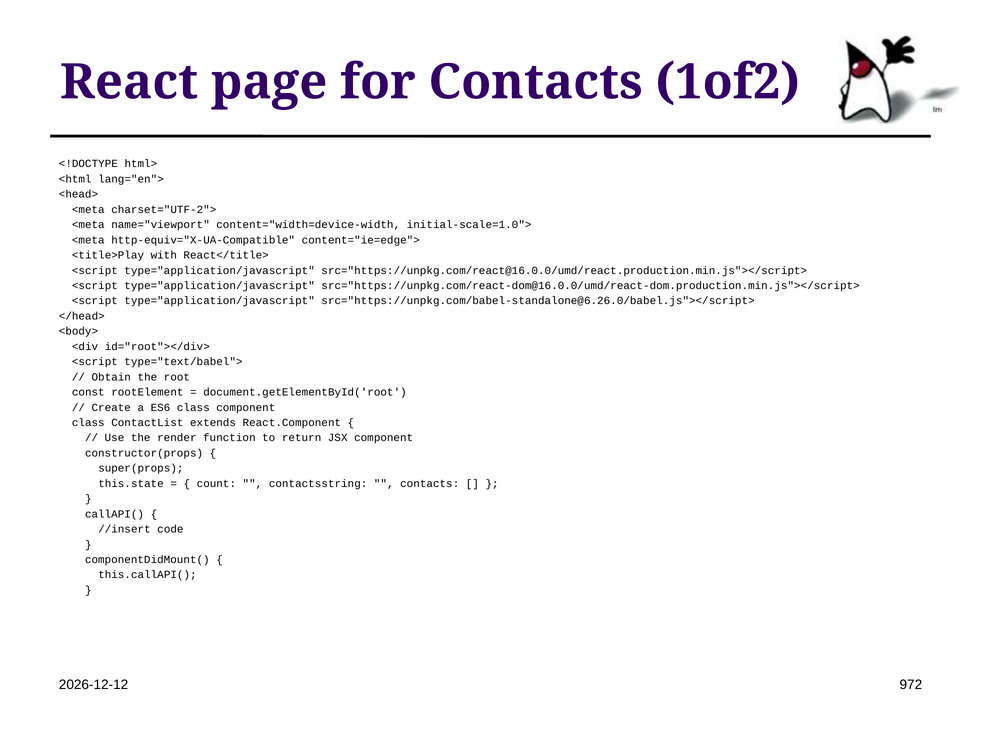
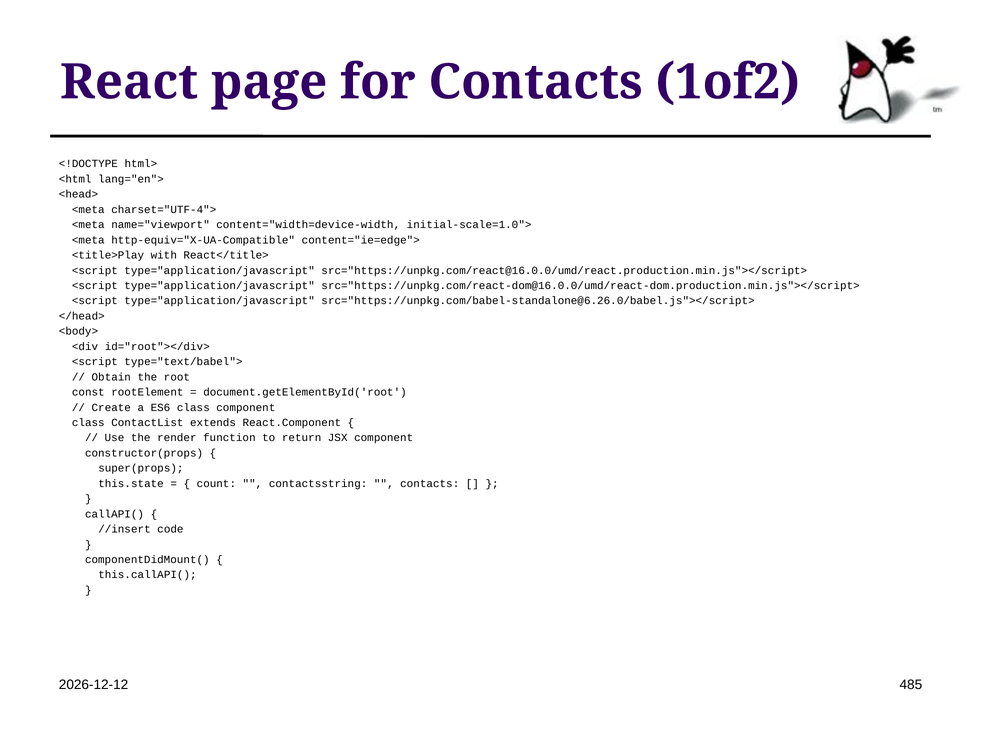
charset="UTF-2">: charset="UTF-2"> -> charset="UTF-4"> (164, 209)
972: 972 -> 485 (911, 684)
